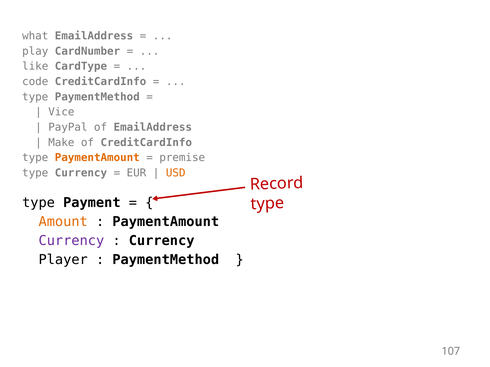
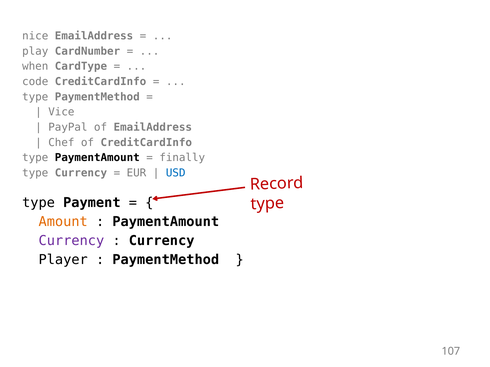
what: what -> nice (35, 36)
like: like -> when (35, 66)
Make: Make -> Chef (61, 143)
PaymentAmount colour: orange -> black (97, 158)
premise: premise -> finally (182, 158)
USD colour: orange -> blue (176, 173)
